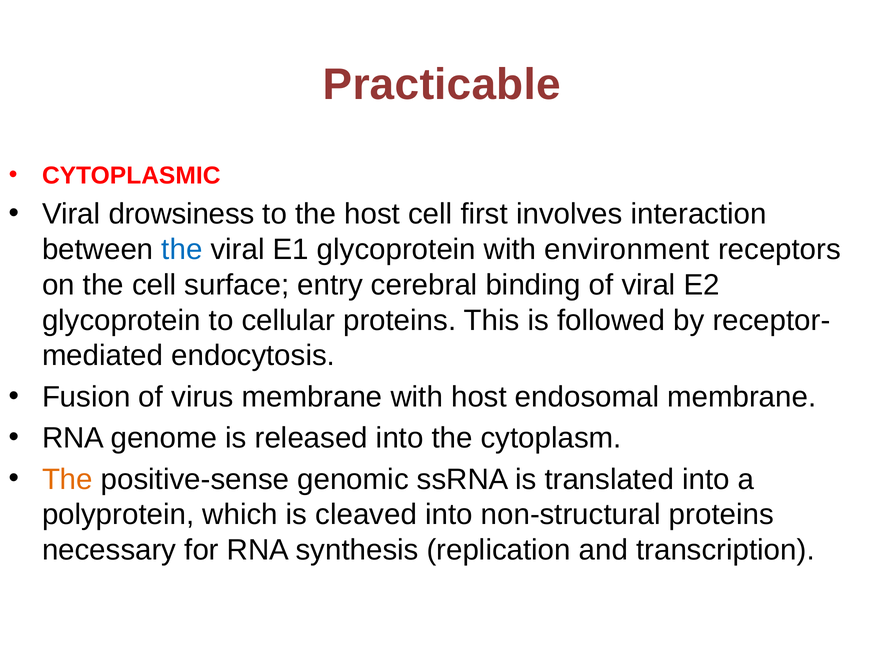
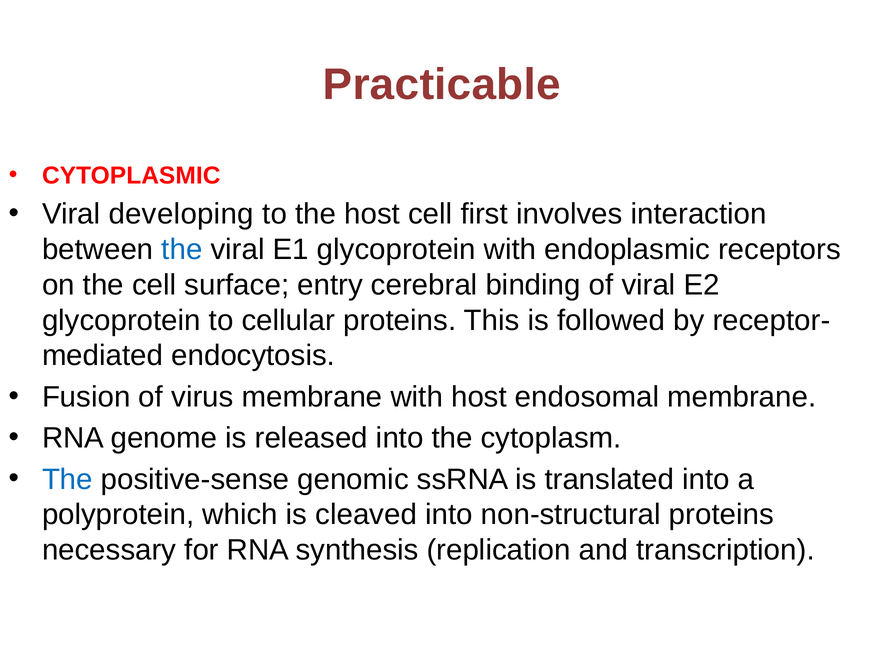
drowsiness: drowsiness -> developing (181, 214)
environment: environment -> endoplasmic (627, 250)
The colour: orange -> blue (67, 479)
